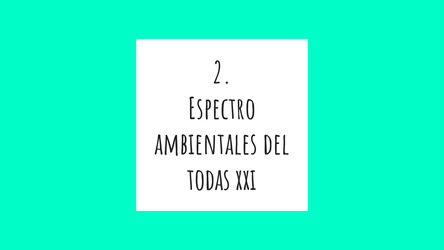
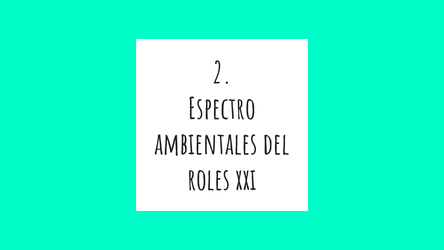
todas: todas -> roles (209, 180)
